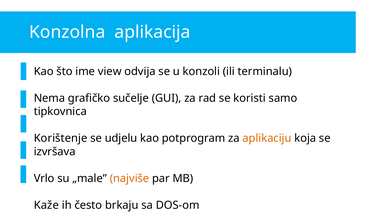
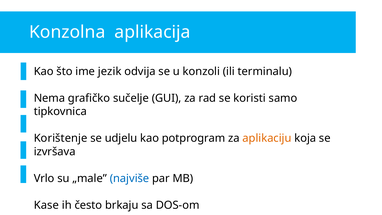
view: view -> jezik (110, 71)
najviše colour: orange -> blue (130, 178)
Kaže: Kaže -> Kase (46, 205)
